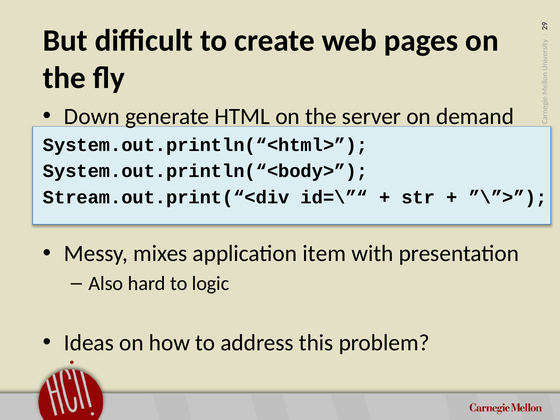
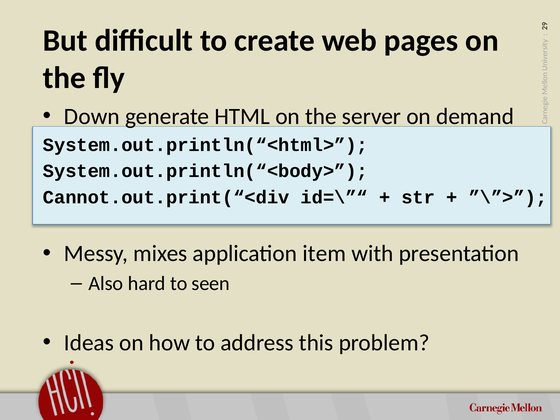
Stream.out.print(“<div: Stream.out.print(“<div -> Cannot.out.print(“<div (166, 197)
logic: logic -> seen (211, 284)
